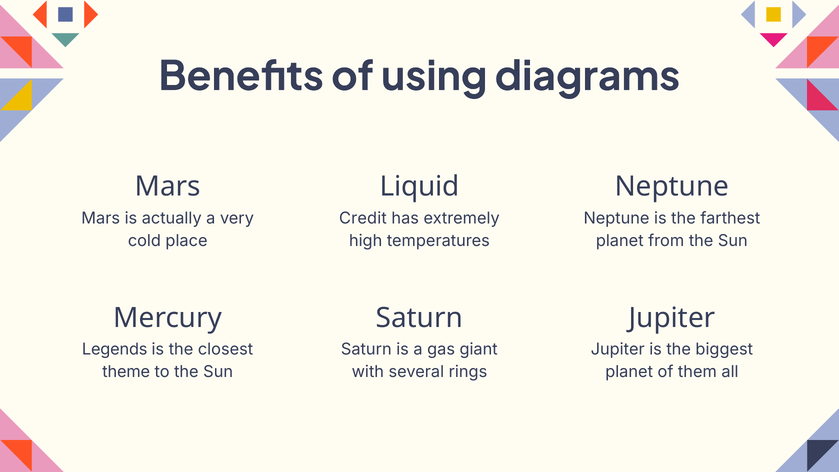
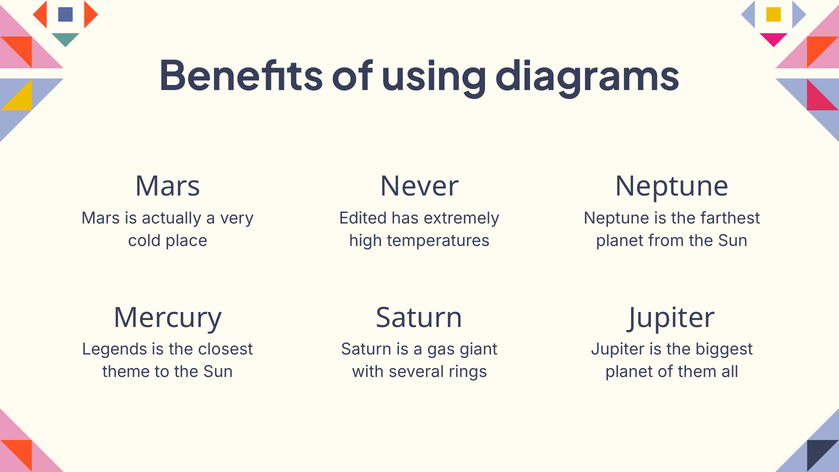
Liquid: Liquid -> Never (419, 187)
Credit: Credit -> Edited (363, 218)
